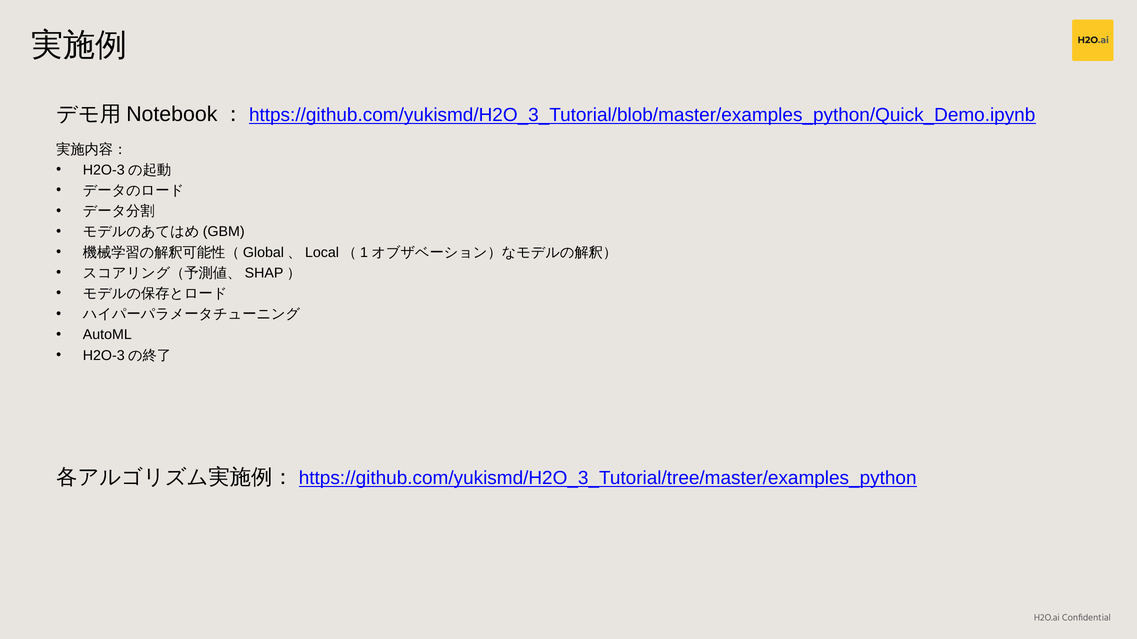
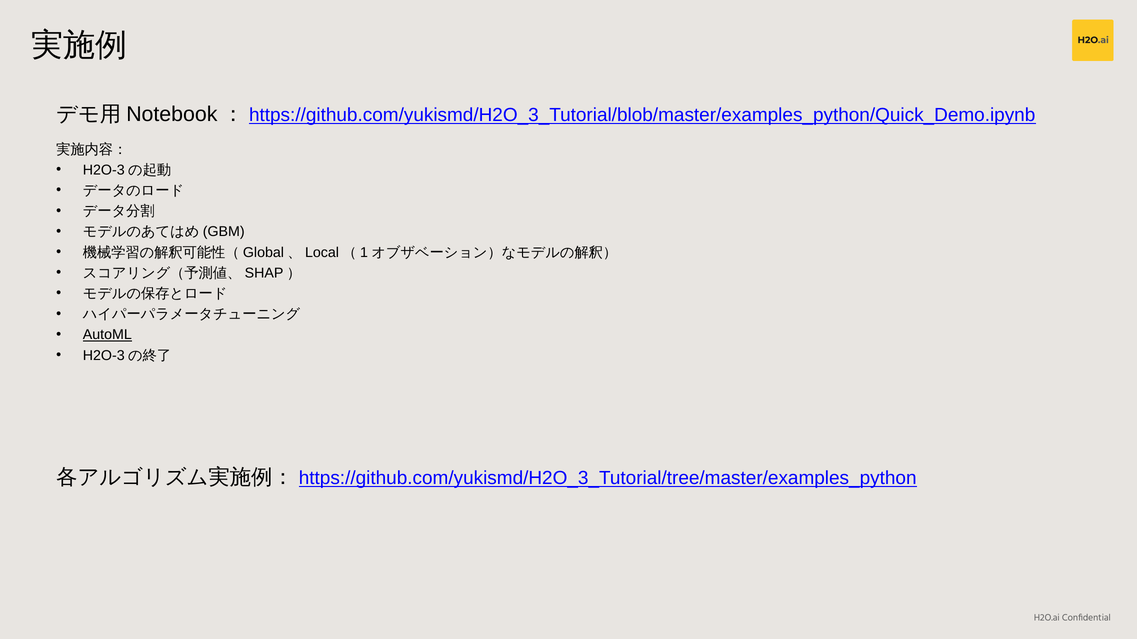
AutoML underline: none -> present (107, 335)
